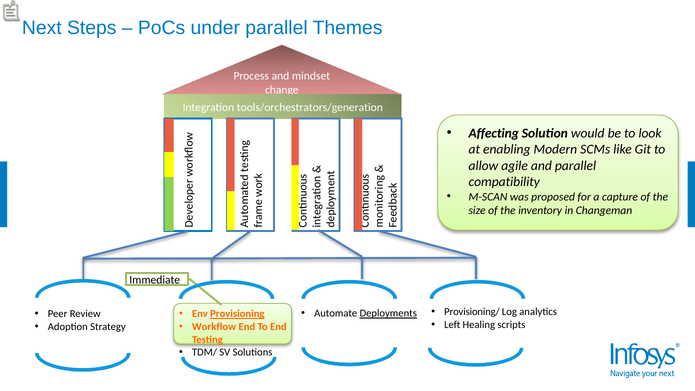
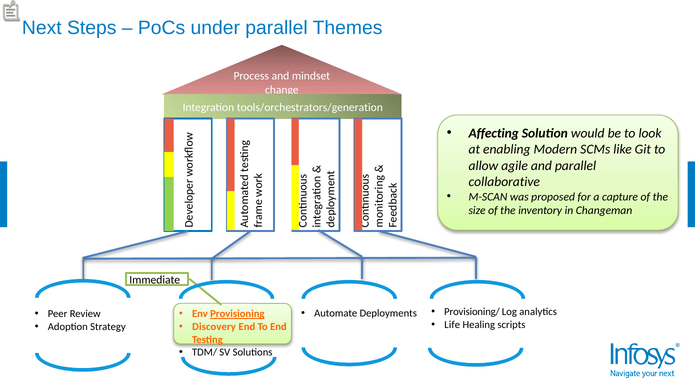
compatibility: compatibility -> collaborative (504, 182)
Deployments underline: present -> none (388, 313)
Left: Left -> Life (452, 325)
Workflow: Workflow -> Discovery (214, 327)
